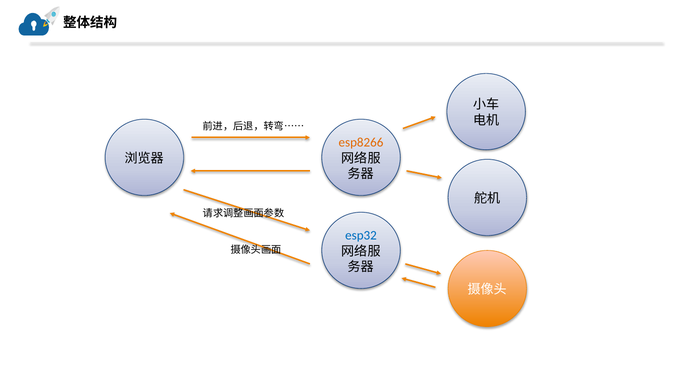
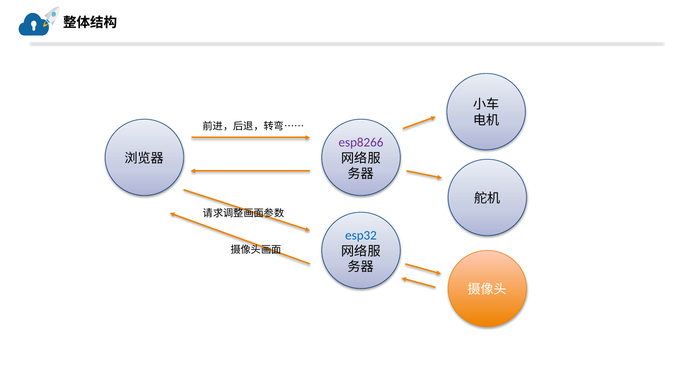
esp8266 colour: orange -> purple (361, 143)
